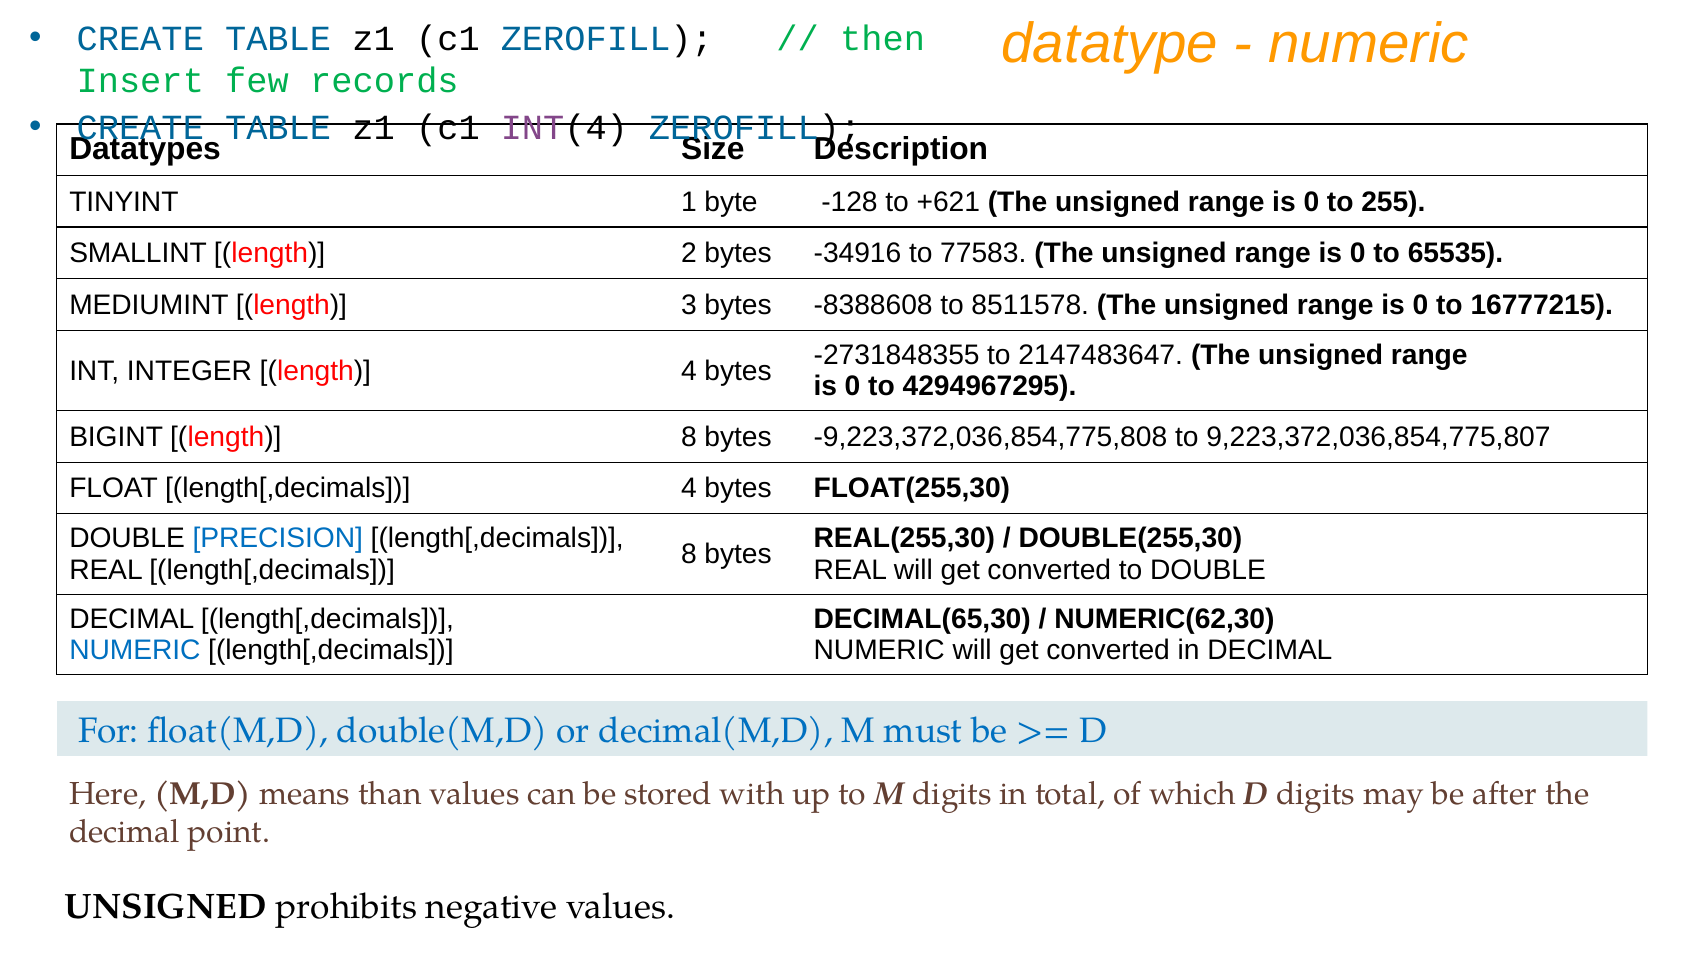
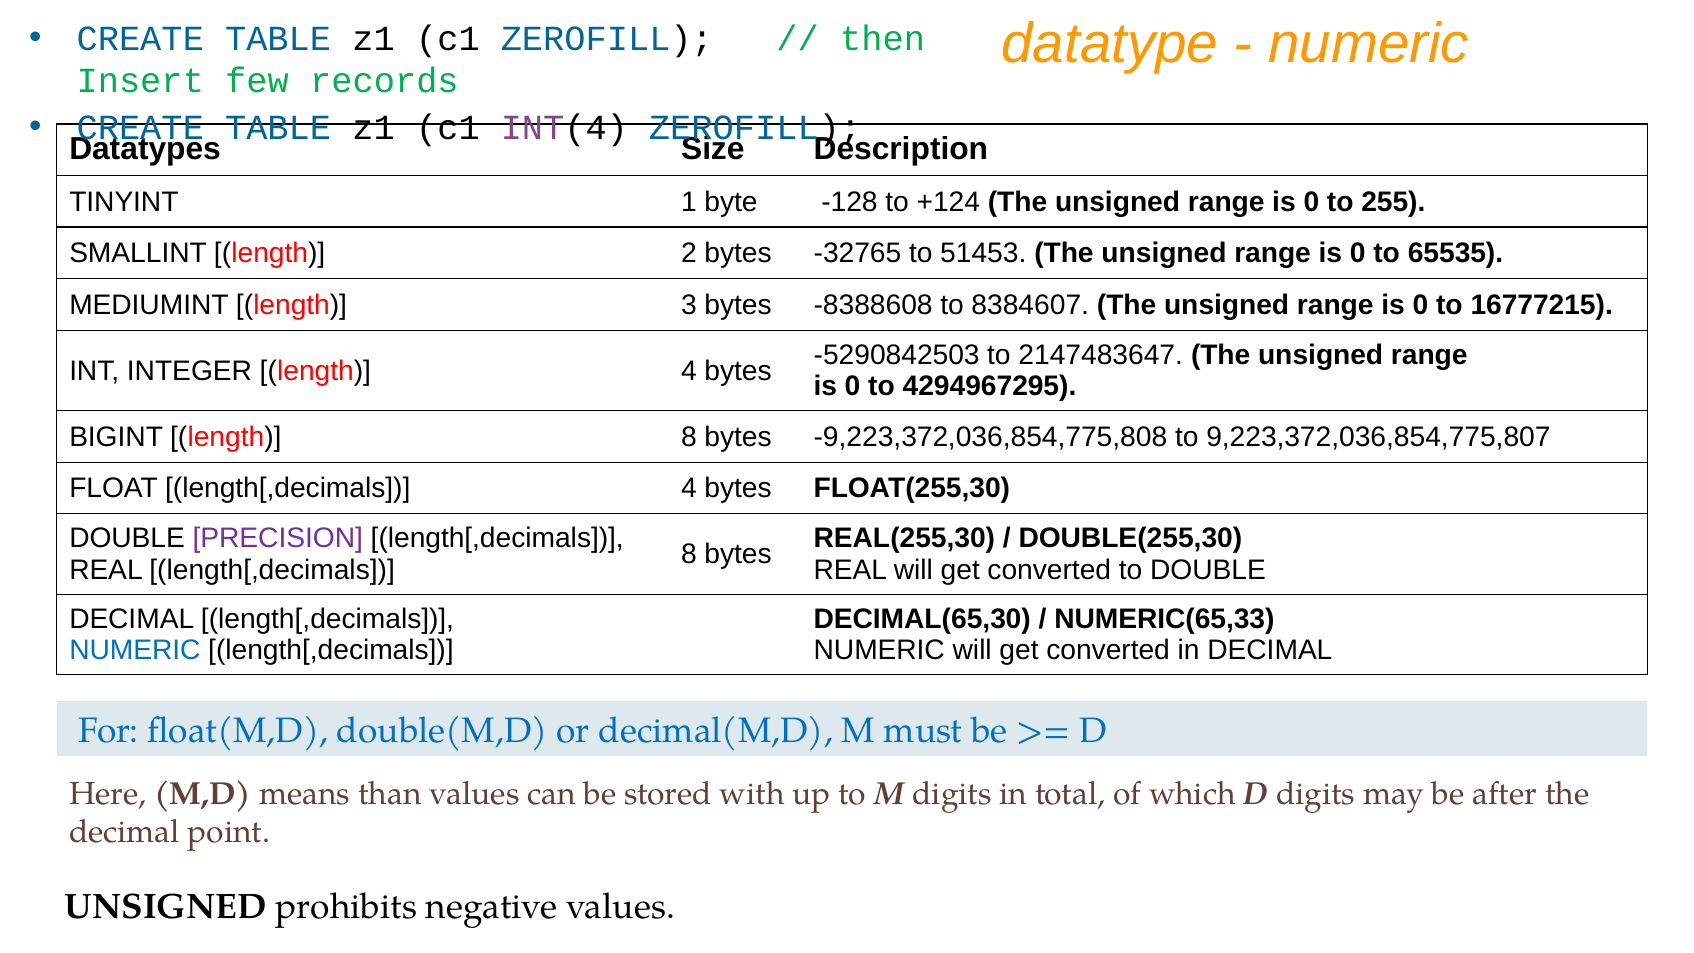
+621: +621 -> +124 (948, 202)
-34916: -34916 -> -32765 (858, 253)
77583: 77583 -> 51453 (983, 253)
8511578: 8511578 -> 8384607 (1030, 305)
-2731848355: -2731848355 -> -5290842503 (897, 355)
PRECISION colour: blue -> purple (278, 539)
NUMERIC(62,30: NUMERIC(62,30 -> NUMERIC(65,33 (1164, 619)
